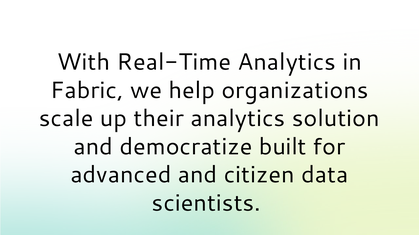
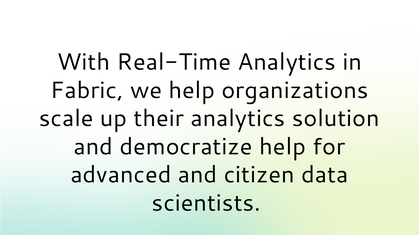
democratize built: built -> help (283, 147)
